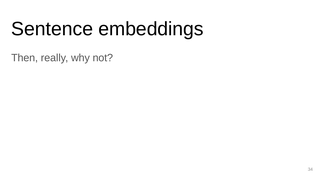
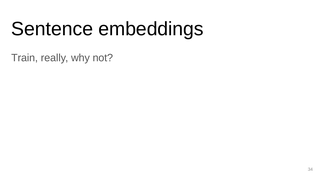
Then: Then -> Train (25, 58)
